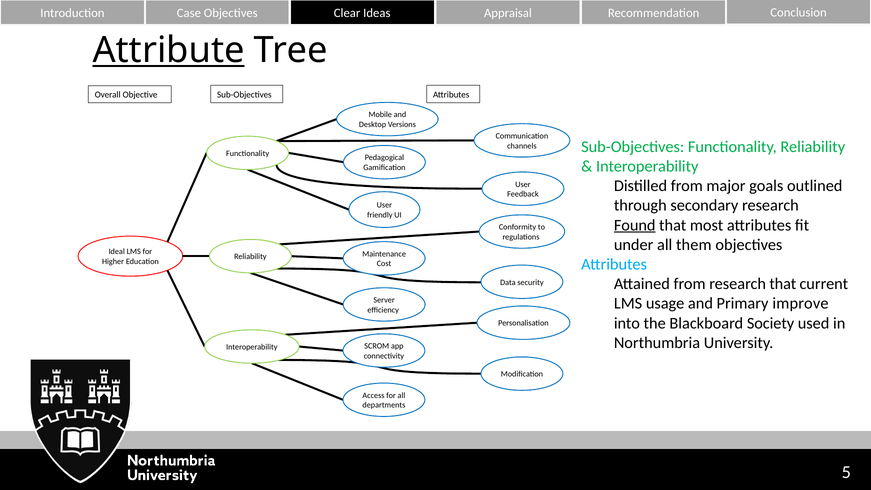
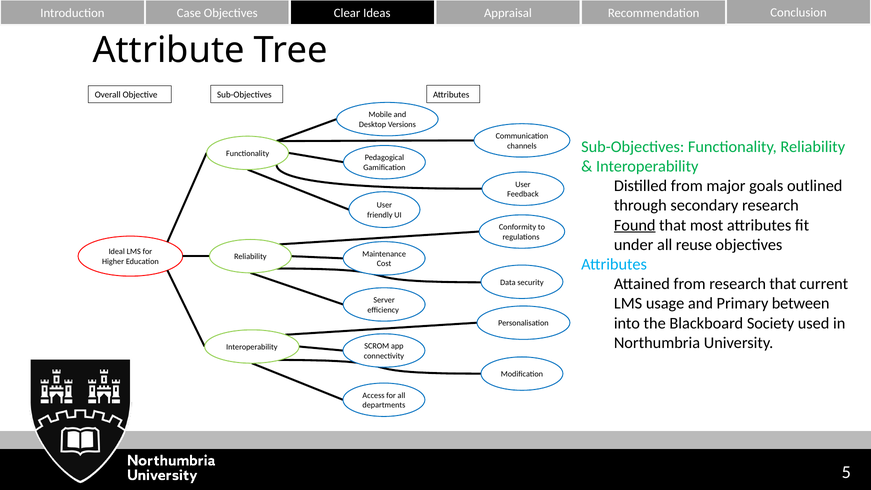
Attribute underline: present -> none (169, 50)
them: them -> reuse (694, 245)
improve: improve -> between (801, 304)
